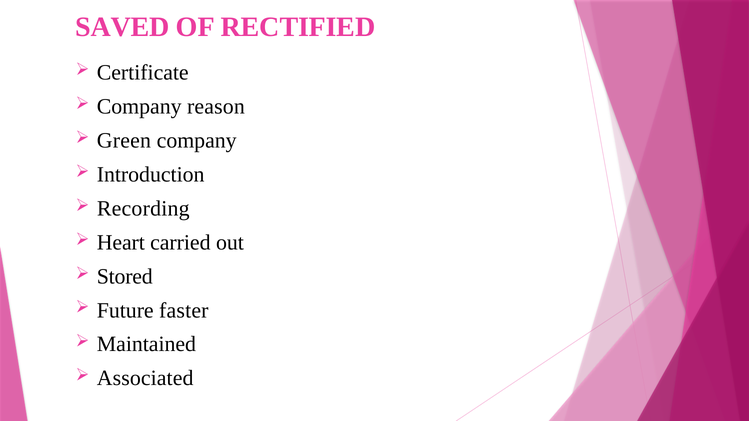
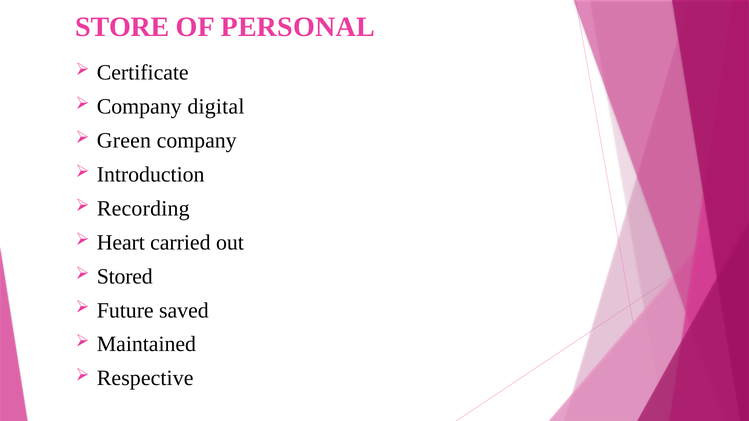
SAVED: SAVED -> STORE (122, 27)
RECTIFIED: RECTIFIED -> PERSONAL (298, 27)
reason: reason -> digital (216, 107)
faster: faster -> saved (184, 311)
Associated: Associated -> Respective (145, 379)
